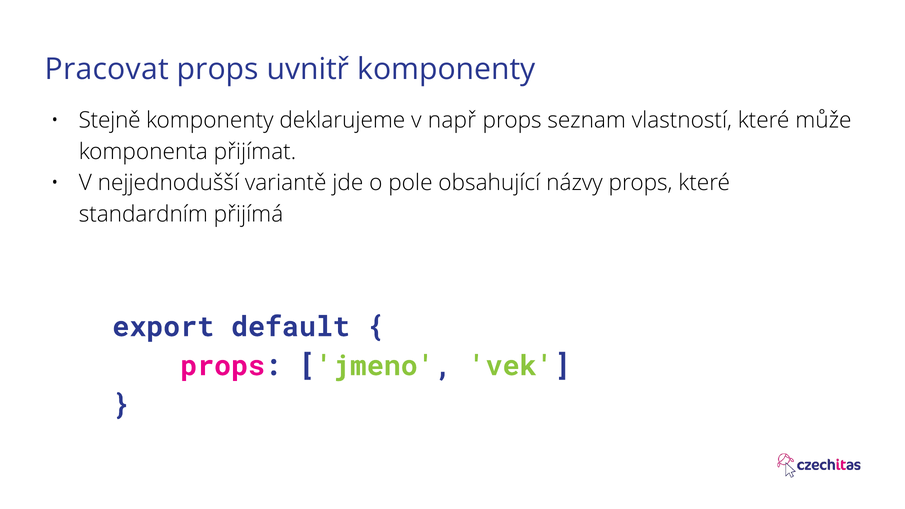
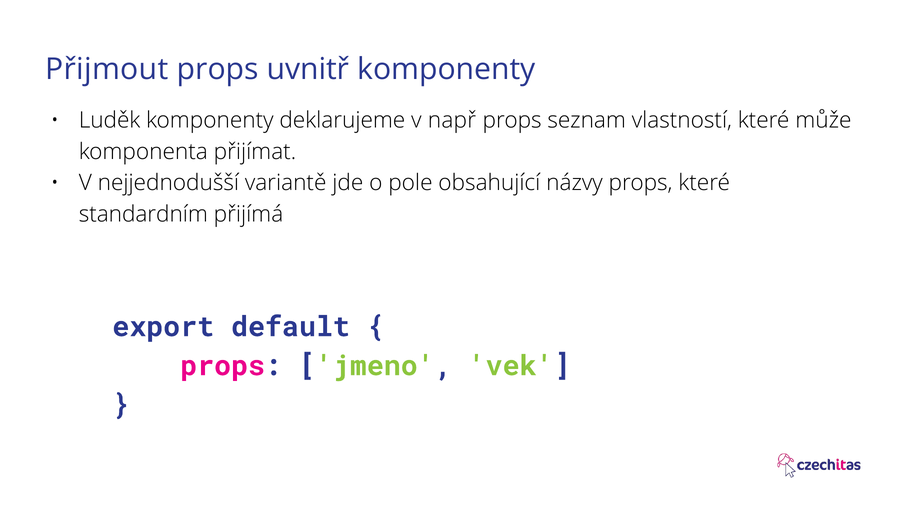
Pracovat: Pracovat -> Přijmout (107, 69)
Stejně: Stejně -> Luděk (110, 120)
